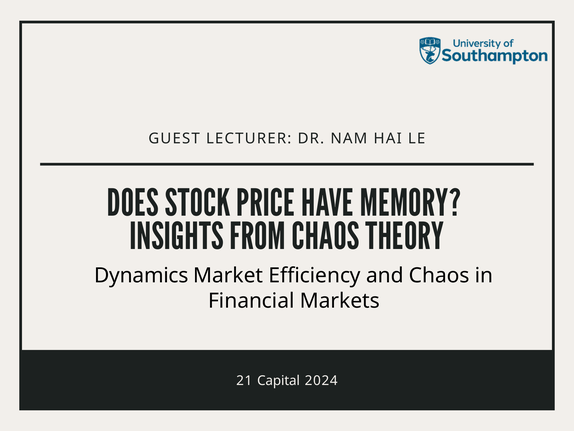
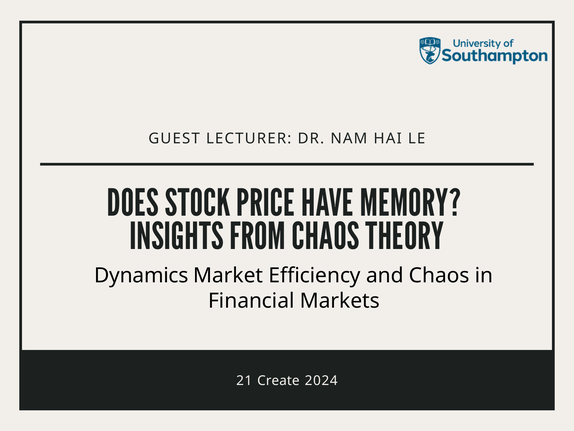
Capital: Capital -> Create (278, 380)
